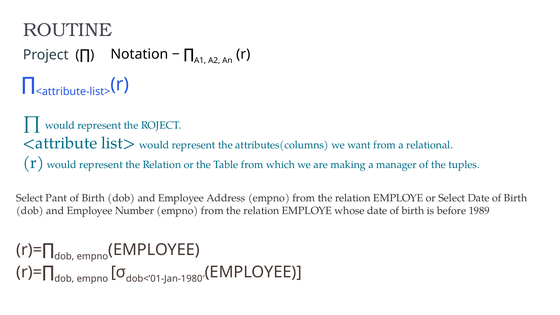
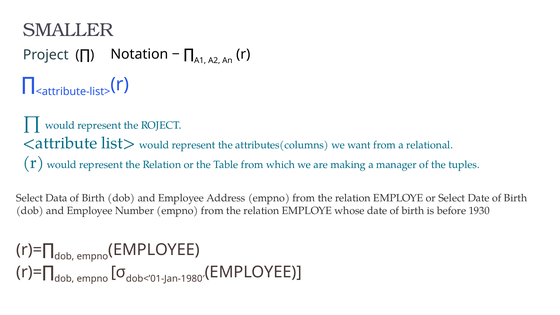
ROUTINE: ROUTINE -> SMALLER (68, 30)
Pant: Pant -> Data (56, 198)
1989: 1989 -> 1930 (479, 211)
